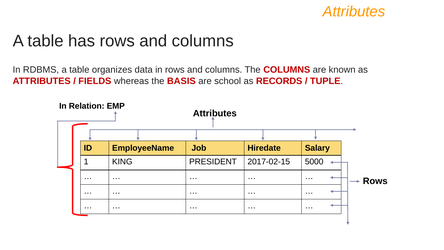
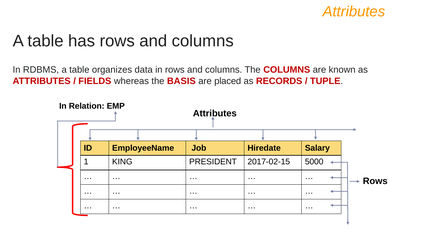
school: school -> placed (228, 81)
